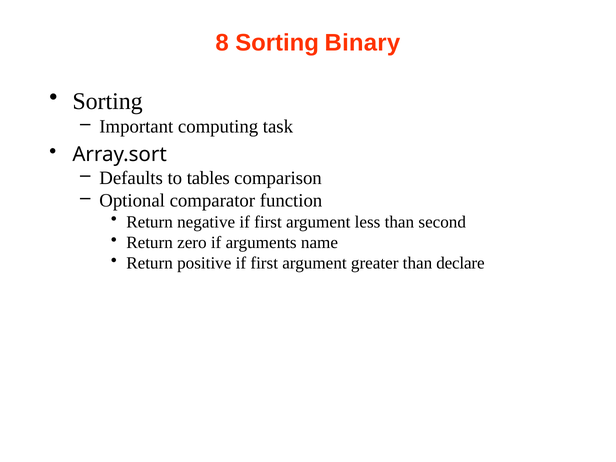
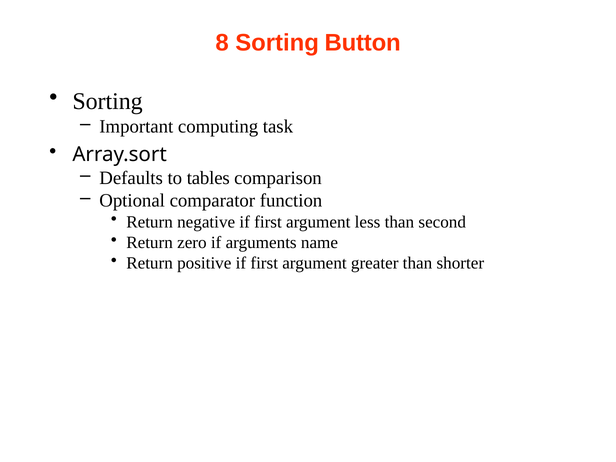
Binary: Binary -> Button (363, 43)
declare: declare -> shorter (460, 263)
